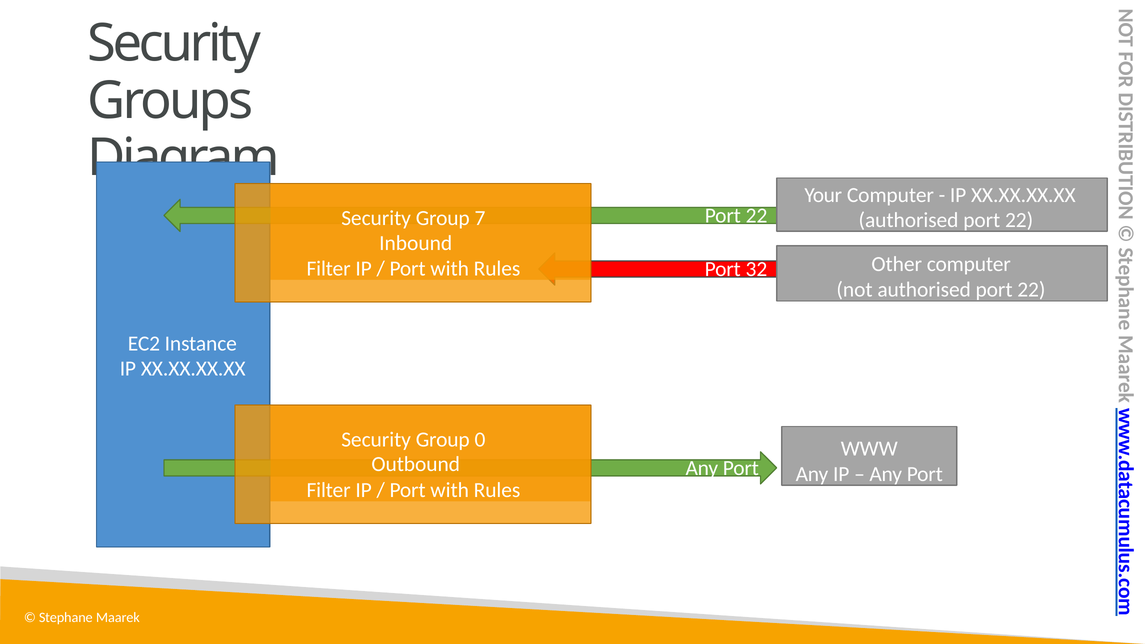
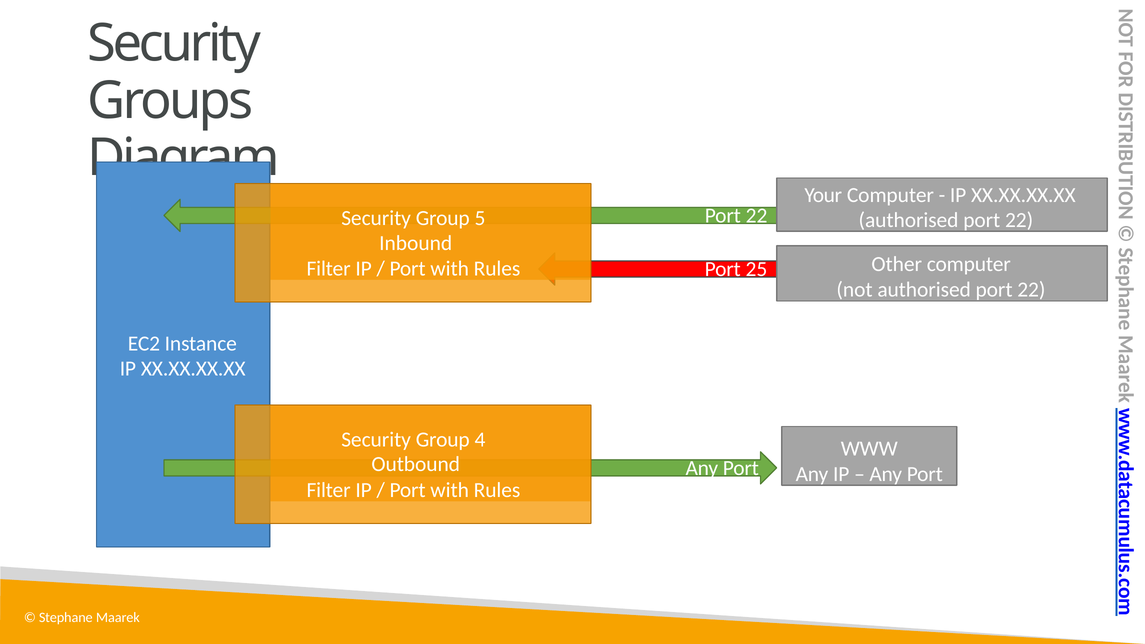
7: 7 -> 5 (480, 218)
32: 32 -> 25 (756, 269)
0: 0 -> 4 (480, 440)
